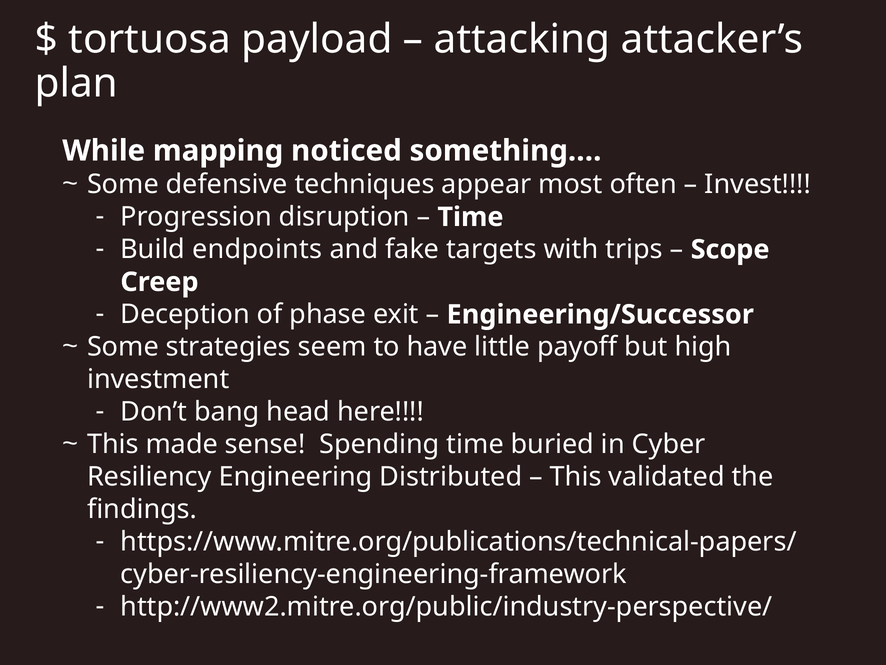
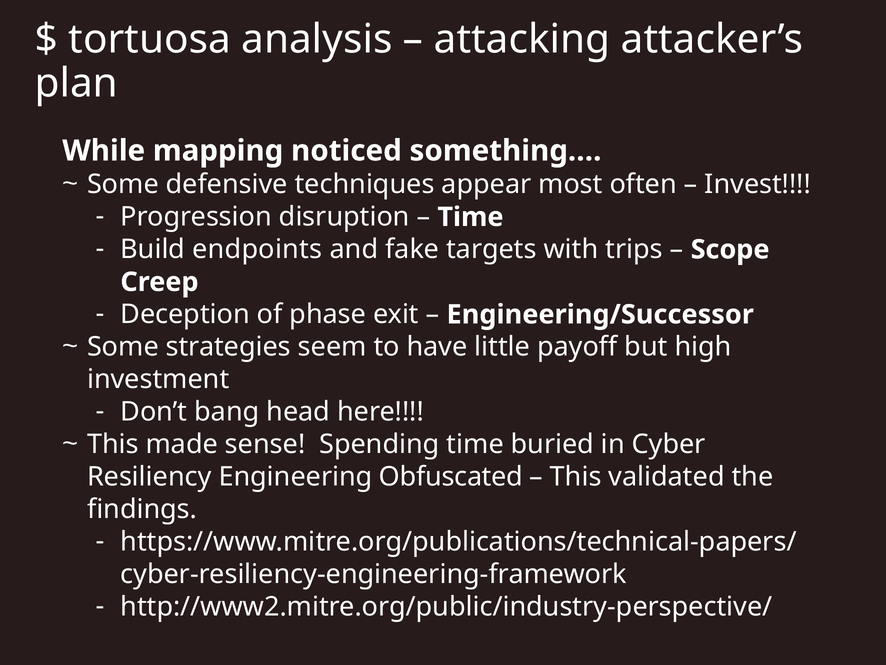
payload: payload -> analysis (317, 39)
Distributed: Distributed -> Obfuscated (451, 477)
